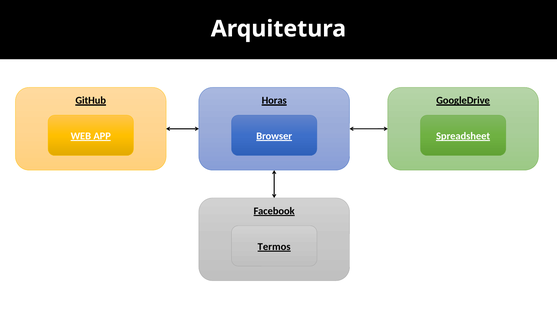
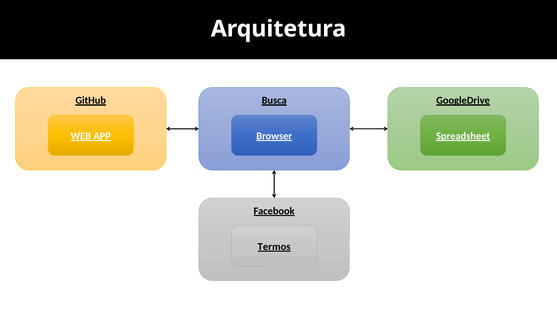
Horas: Horas -> Busca (274, 101)
